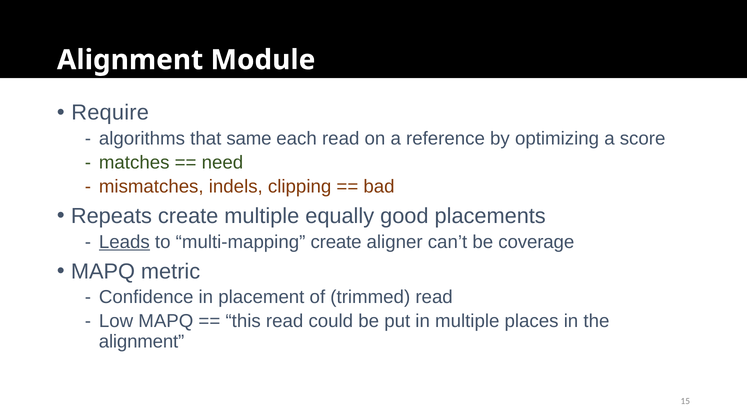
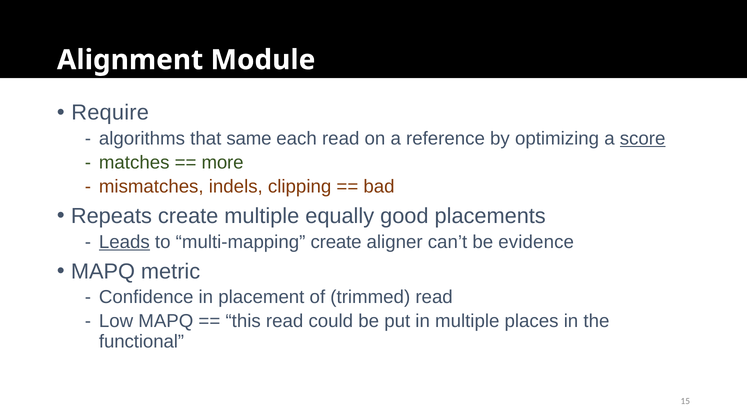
score underline: none -> present (643, 139)
need: need -> more (223, 163)
coverage: coverage -> evidence (536, 242)
alignment: alignment -> functional (142, 342)
